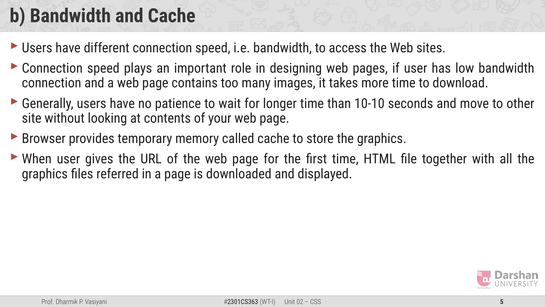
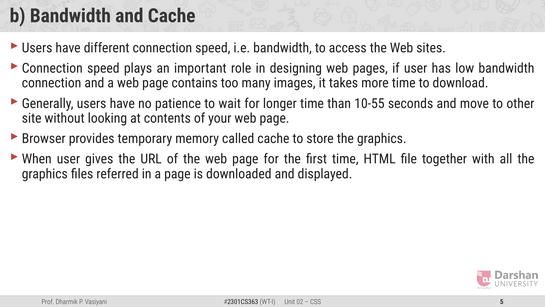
10-10: 10-10 -> 10-55 (369, 103)
